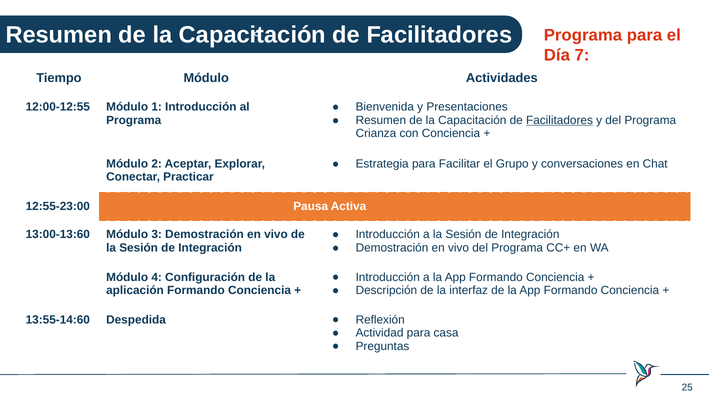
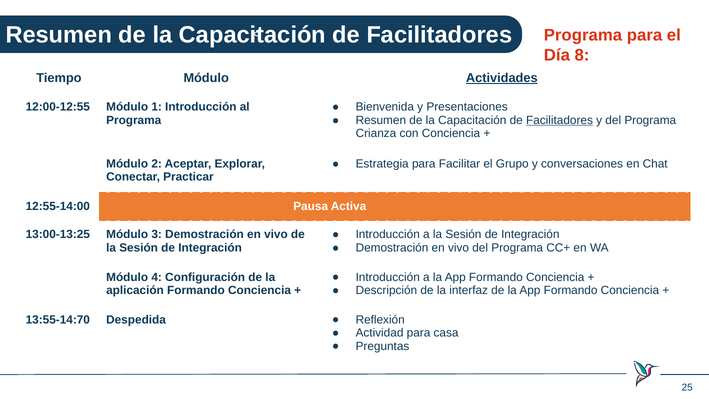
7: 7 -> 8 (582, 55)
Actividades underline: none -> present (502, 78)
12:55-23:00: 12:55-23:00 -> 12:55-14:00 (58, 206)
13:00-13:60: 13:00-13:60 -> 13:00-13:25 (58, 234)
13:55-14:60: 13:55-14:60 -> 13:55-14:70 (58, 320)
